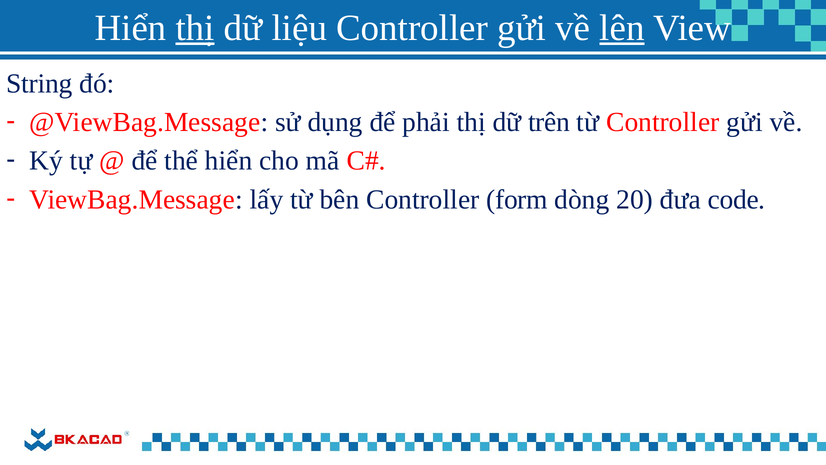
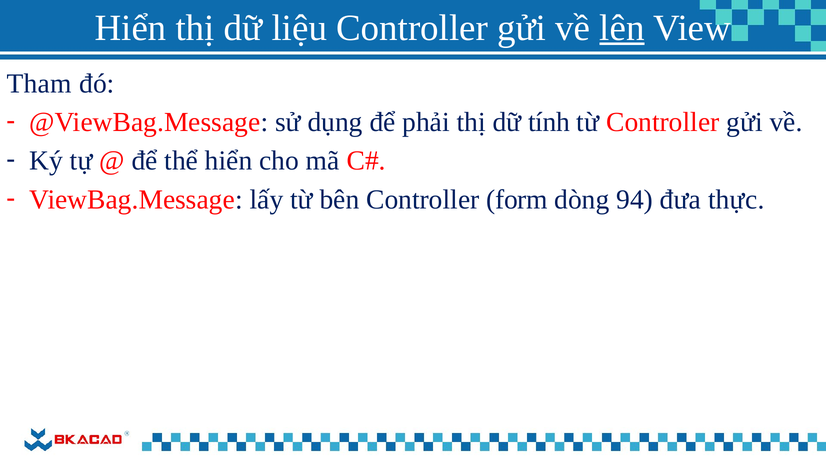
thị underline: present -> none (195, 28)
String: String -> Tham (39, 84)
trên: trên -> tính (549, 122)
20: 20 -> 94 (635, 199)
code: code -> thực (736, 199)
